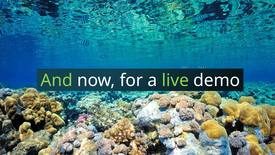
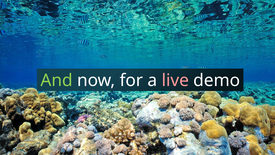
live colour: light green -> pink (175, 80)
